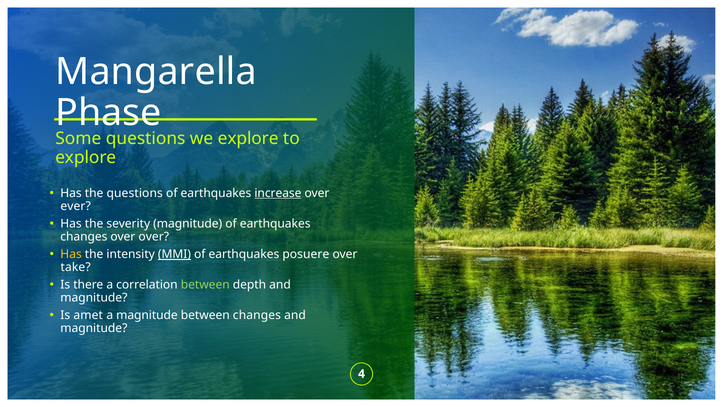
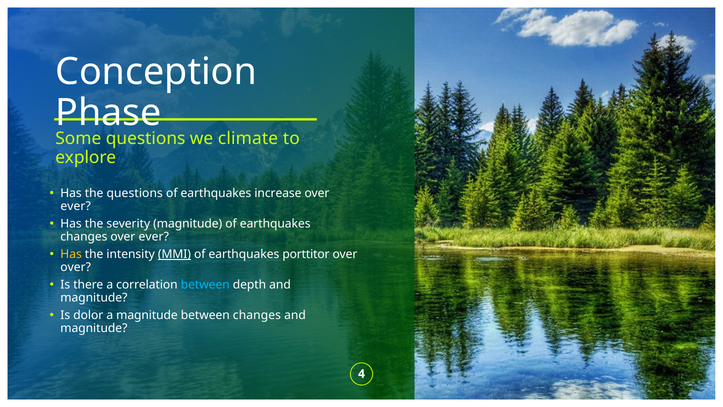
Mangarella: Mangarella -> Conception (156, 72)
we explore: explore -> climate (248, 139)
increase underline: present -> none (278, 193)
over: over -> ever (154, 237)
posuere: posuere -> porttitor (306, 254)
take: take -> over (76, 267)
between colour: light green -> light blue (205, 285)
amet: amet -> dolor (88, 315)
